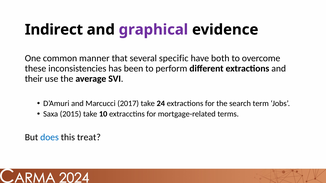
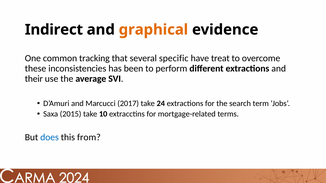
graphical colour: purple -> orange (153, 30)
manner: manner -> tracking (94, 58)
both: both -> treat (220, 58)
treat: treat -> from (89, 138)
